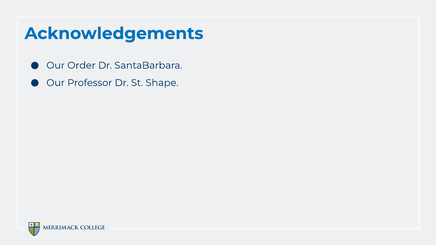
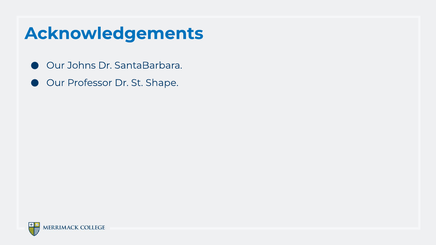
Order: Order -> Johns (82, 65)
